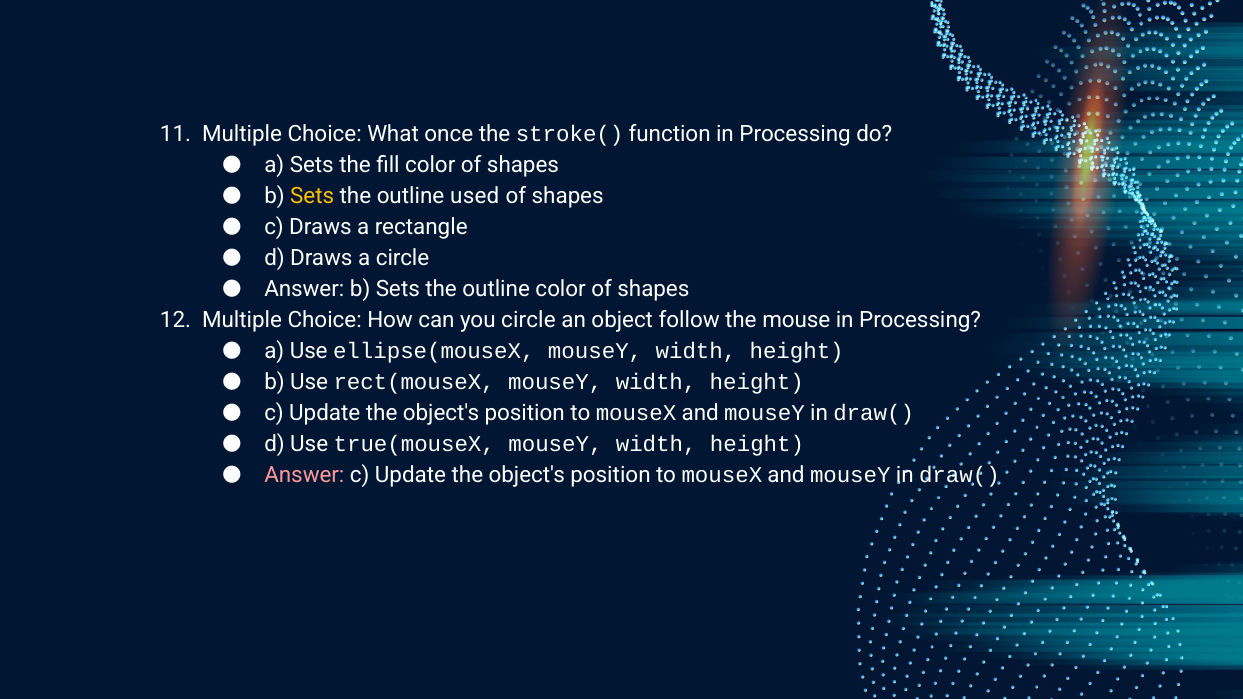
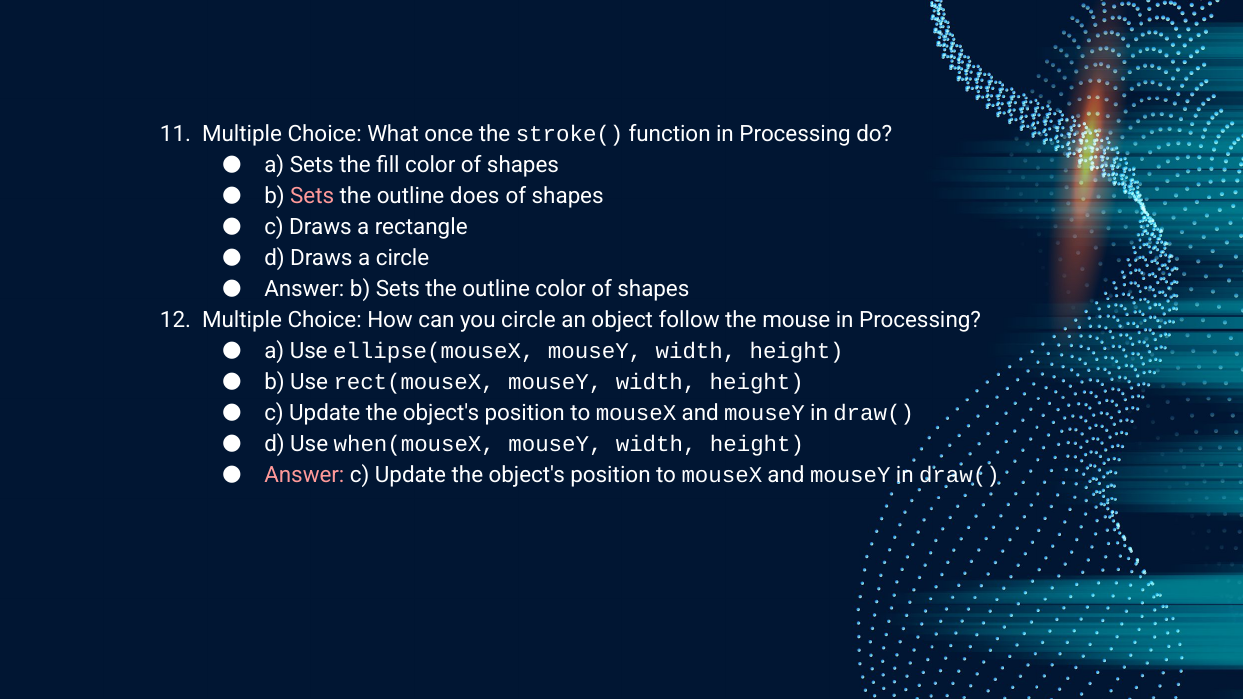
Sets colour: yellow -> pink (312, 196)
used: used -> does (475, 196)
true(mouseX: true(mouseX -> when(mouseX (414, 444)
